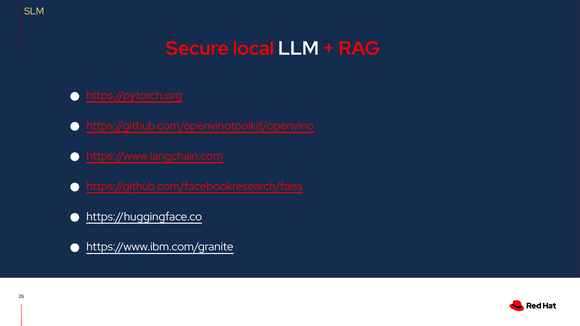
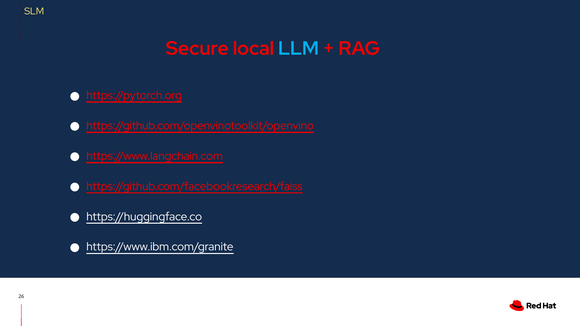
LLM colour: white -> light blue (298, 48)
